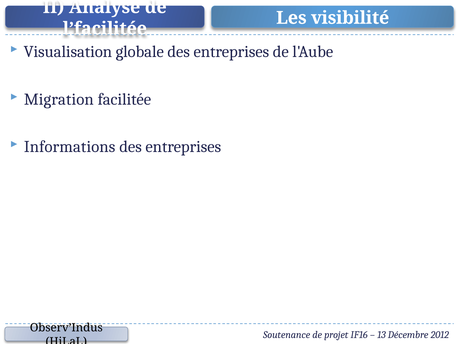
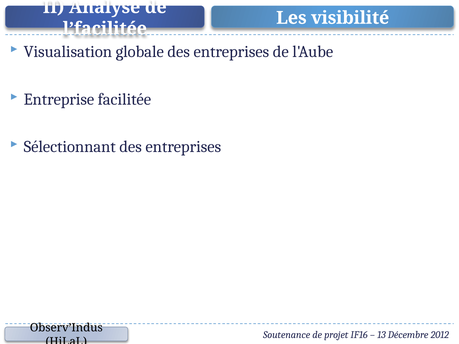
Migration: Migration -> Entreprise (59, 99)
Informations: Informations -> Sélectionnant (70, 147)
